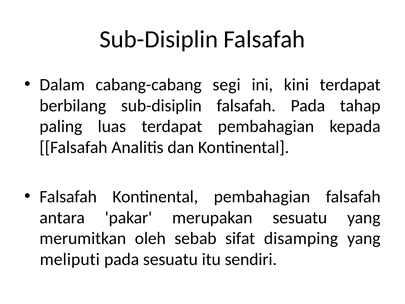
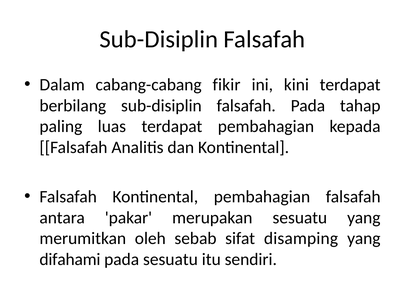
segi: segi -> fikir (227, 85)
meliputi: meliputi -> difahami (70, 259)
